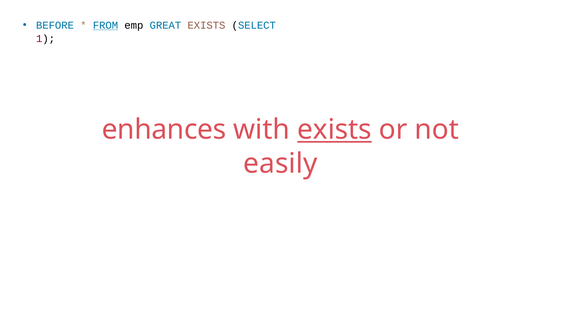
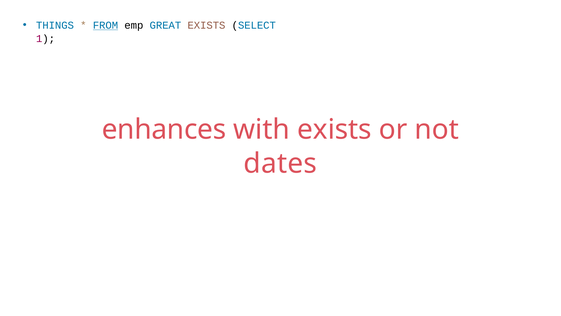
BEFORE: BEFORE -> THINGS (55, 25)
exists underline: present -> none (334, 130)
easily: easily -> dates (280, 163)
